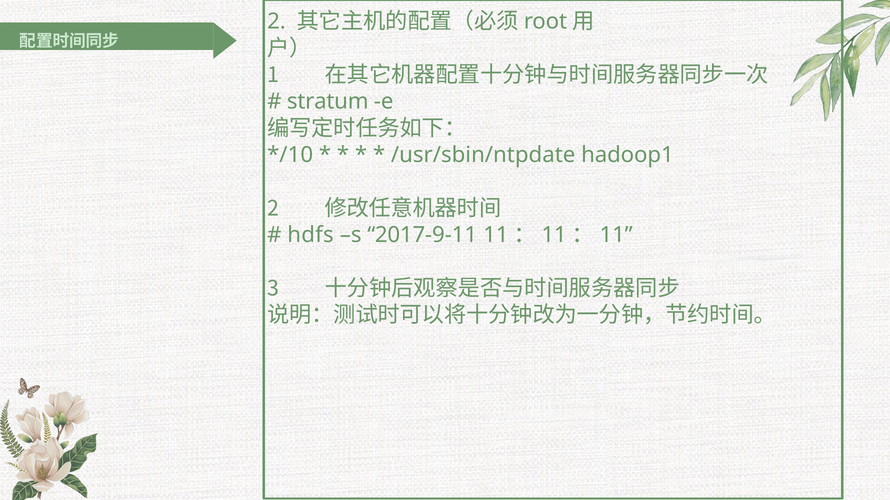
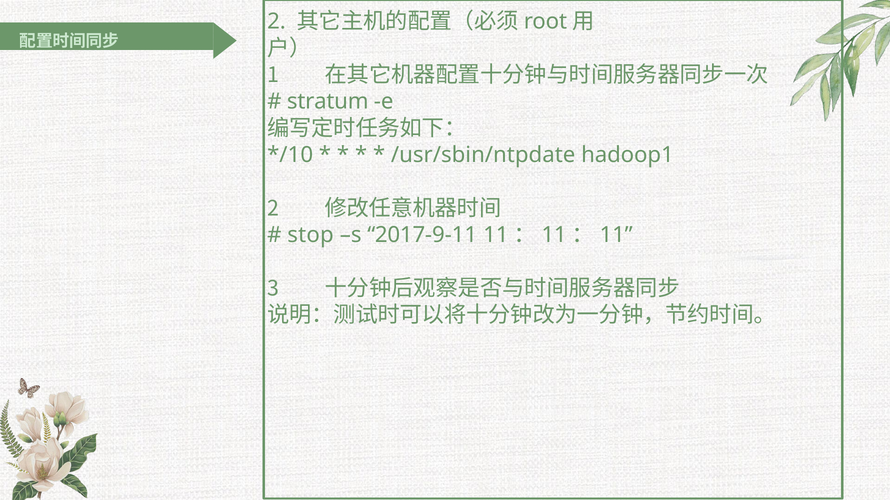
hdfs: hdfs -> stop (311, 235)
